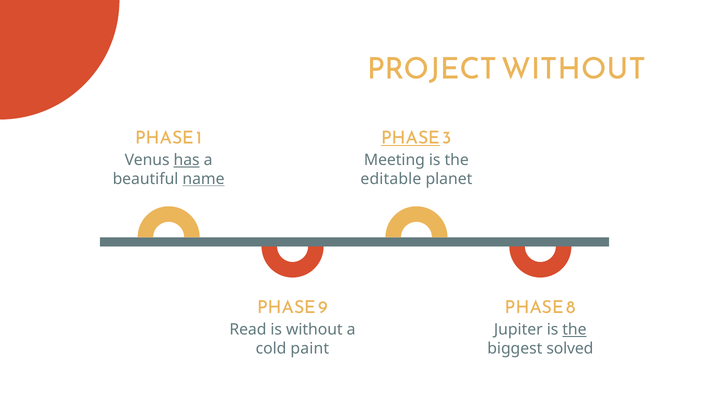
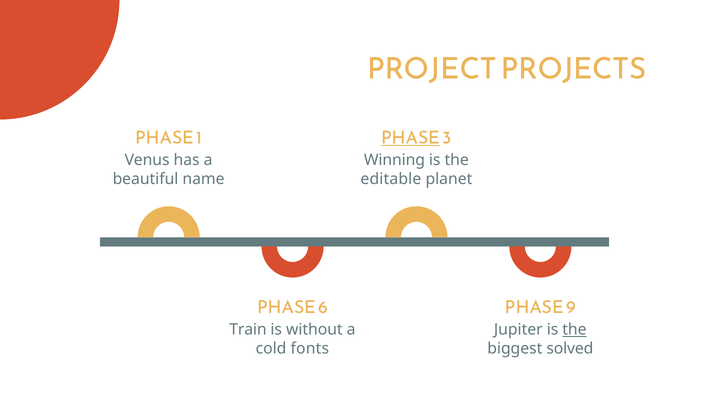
PROJECT WITHOUT: WITHOUT -> PROJECTS (574, 69)
has underline: present -> none (187, 160)
Meeting: Meeting -> Winning (394, 160)
name underline: present -> none (204, 179)
9: 9 -> 6 (323, 307)
8: 8 -> 9 (571, 307)
Read: Read -> Train (248, 329)
paint: paint -> fonts (310, 348)
